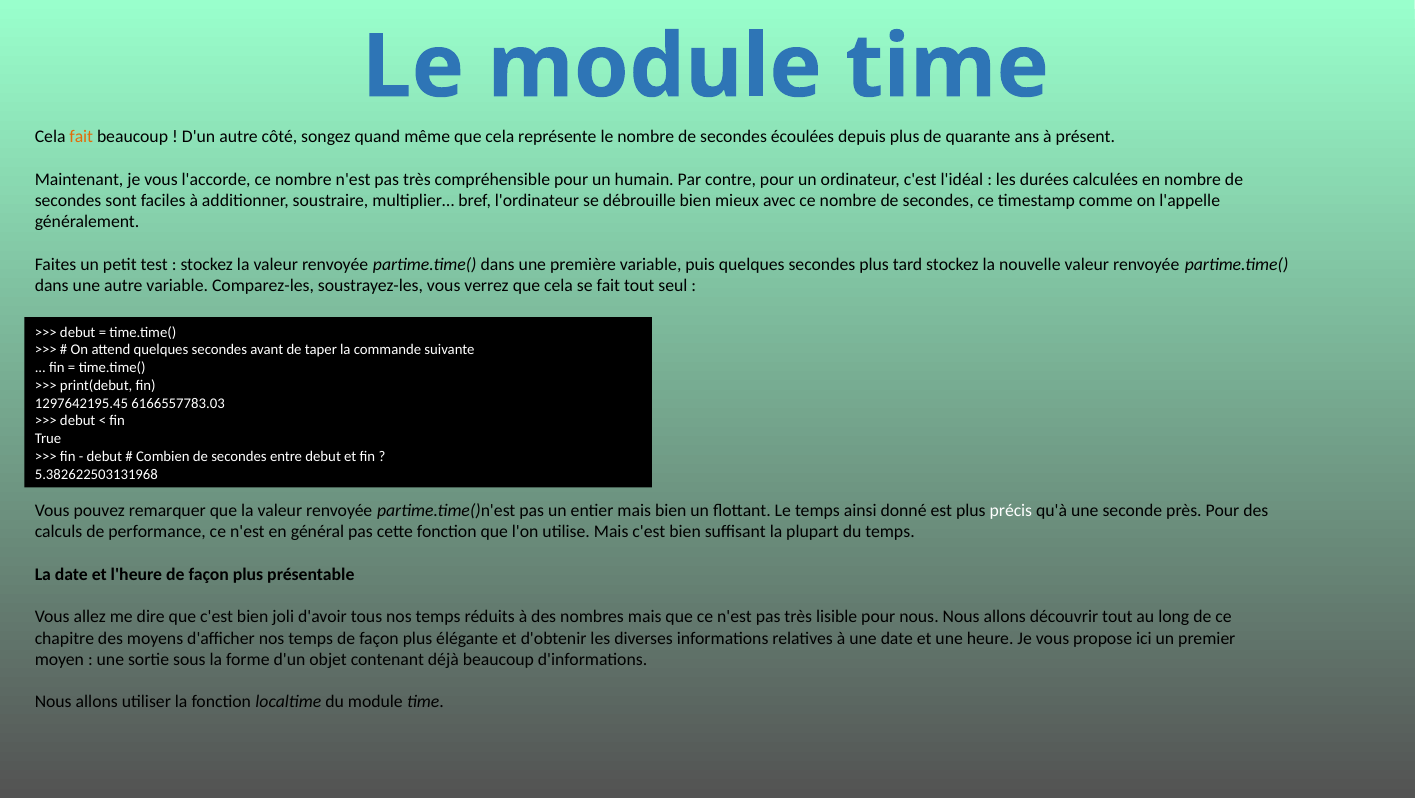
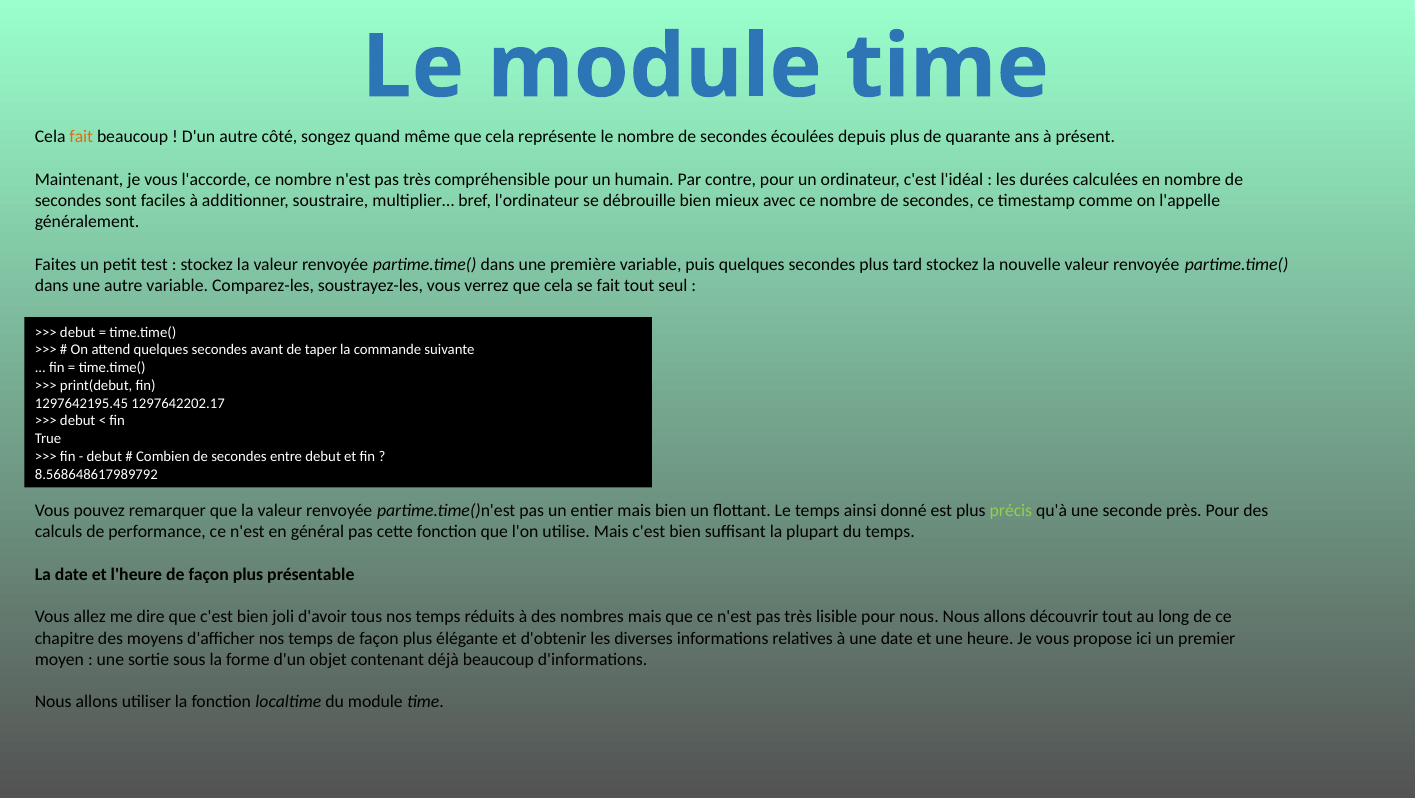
6166557783.03: 6166557783.03 -> 1297642202.17 (178, 403)
5.382622503131968: 5.382622503131968 -> 8.568648617989792 (96, 474)
précis colour: white -> light green (1011, 510)
